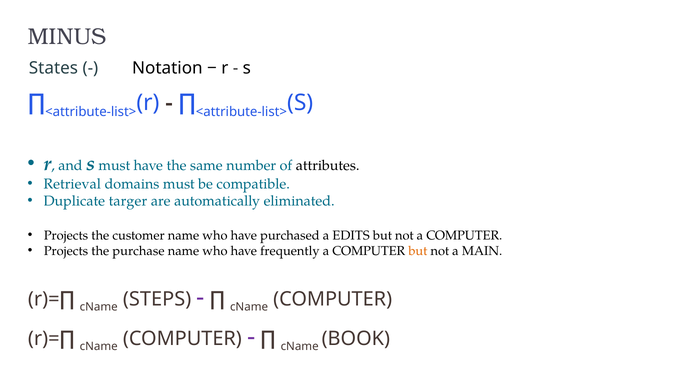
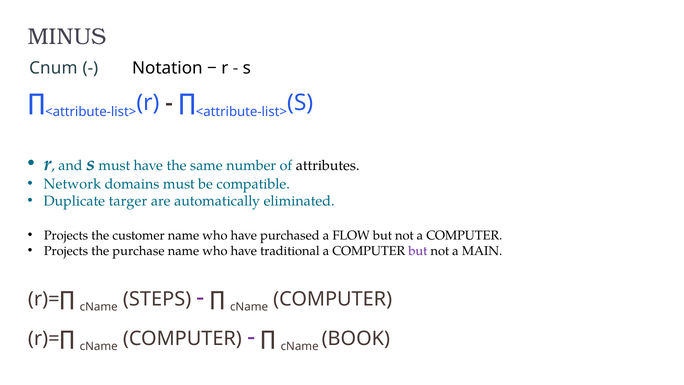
States: States -> Cnum (53, 68)
Retrieval: Retrieval -> Network (72, 184)
EDITS: EDITS -> FLOW (351, 235)
frequently: frequently -> traditional (290, 251)
but colour: orange -> purple (418, 251)
